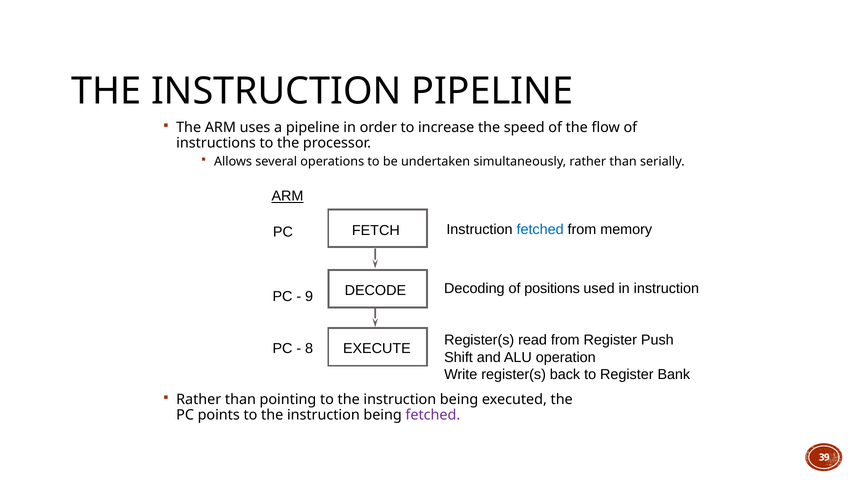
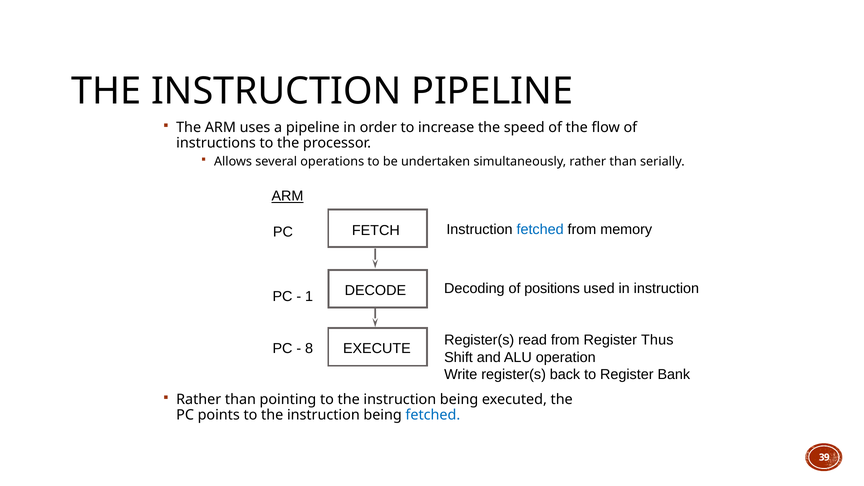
9: 9 -> 1 (309, 296)
Push: Push -> Thus (657, 340)
fetched colour: purple -> blue (433, 415)
